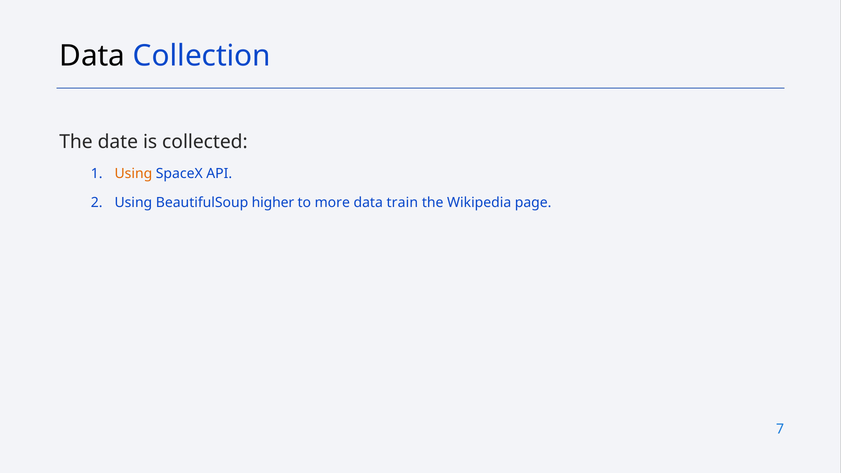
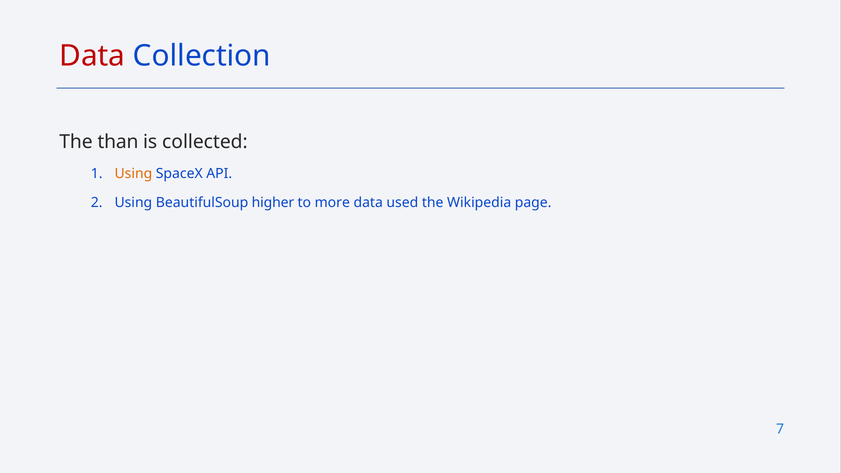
Data colour: black -> red (92, 56)
date: date -> than (118, 142)
train: train -> used (402, 203)
